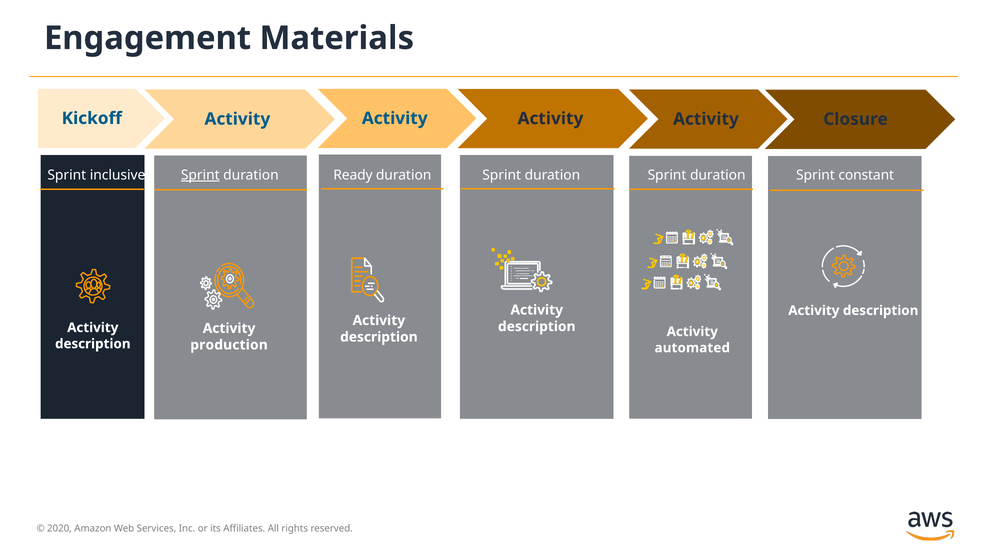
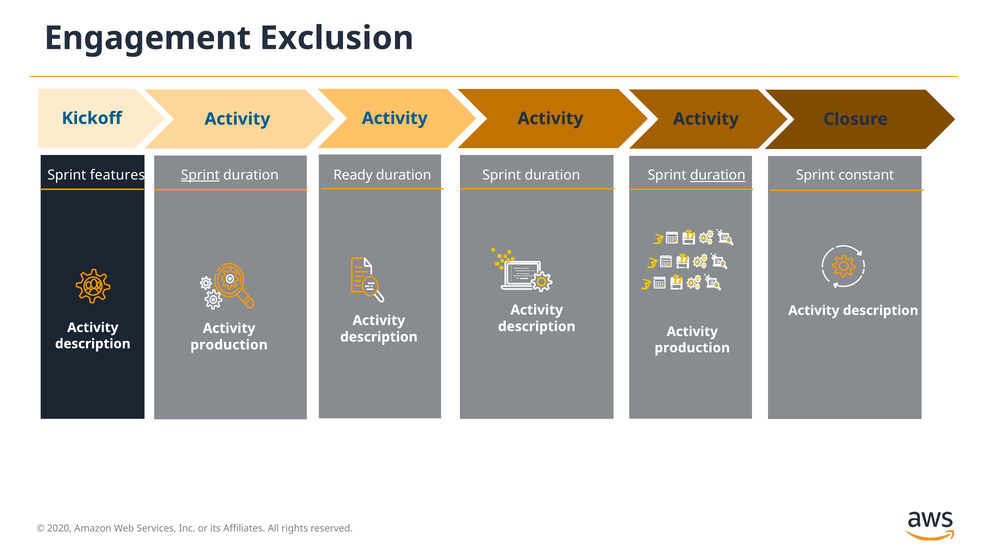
Materials: Materials -> Exclusion (337, 38)
inclusive: inclusive -> features (117, 175)
duration underline: none -> present (718, 175)
automated: automated -> production (692, 348)
